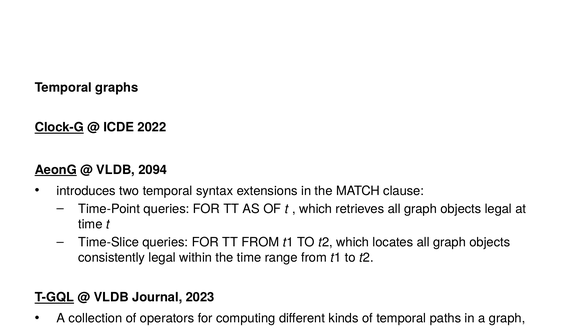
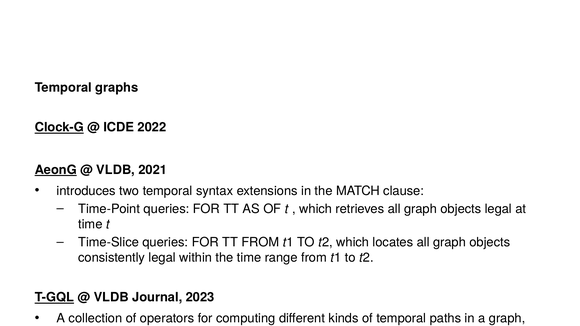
2094: 2094 -> 2021 (153, 170)
